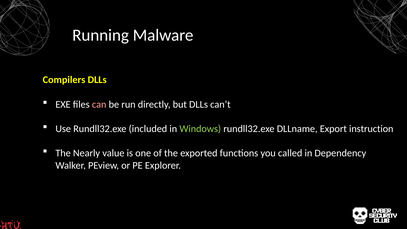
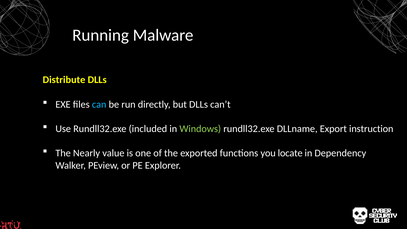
Compilers: Compilers -> Distribute (64, 80)
can colour: pink -> light blue (99, 104)
called: called -> locate (290, 153)
